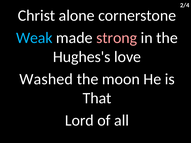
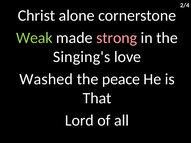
Weak colour: light blue -> light green (34, 38)
Hughes's: Hughes's -> Singing's (82, 57)
moon: moon -> peace (121, 79)
